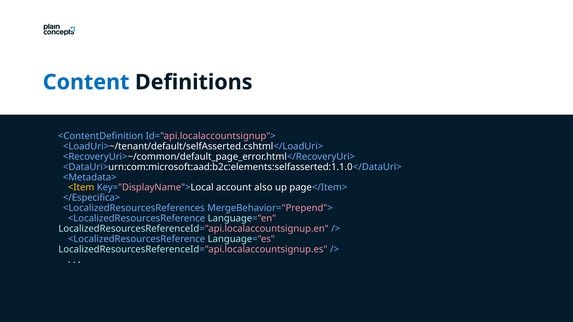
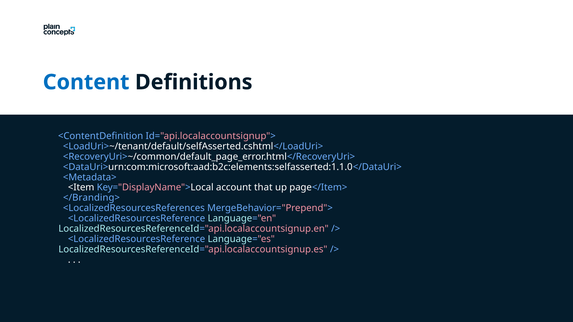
<Item colour: yellow -> white (81, 188)
also: also -> that (263, 188)
</Especifica>: </Especifica> -> </Branding> (92, 198)
